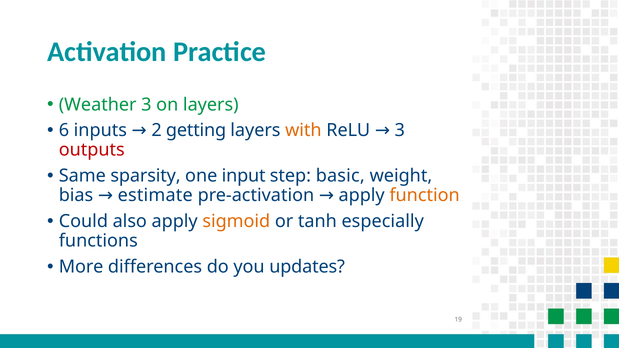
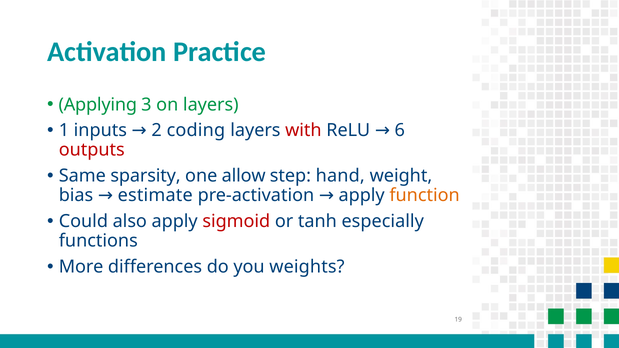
Weather: Weather -> Applying (98, 105)
6: 6 -> 1 (64, 131)
getting: getting -> coding (196, 131)
with colour: orange -> red (303, 131)
ReLU 3: 3 -> 6 (400, 131)
input: input -> allow (244, 176)
basic: basic -> hand (340, 176)
sigmoid colour: orange -> red (236, 222)
updates: updates -> weights (307, 267)
